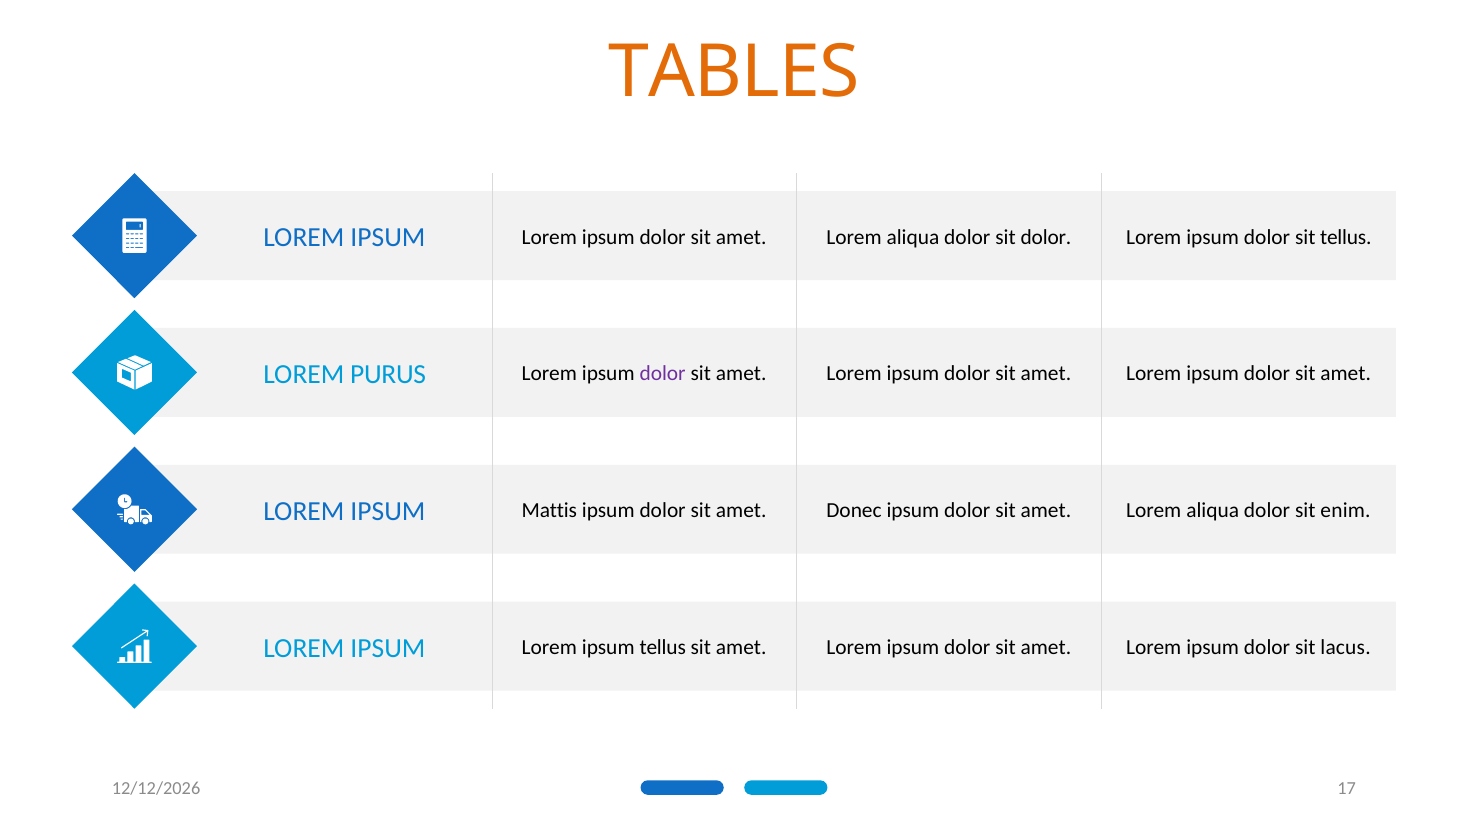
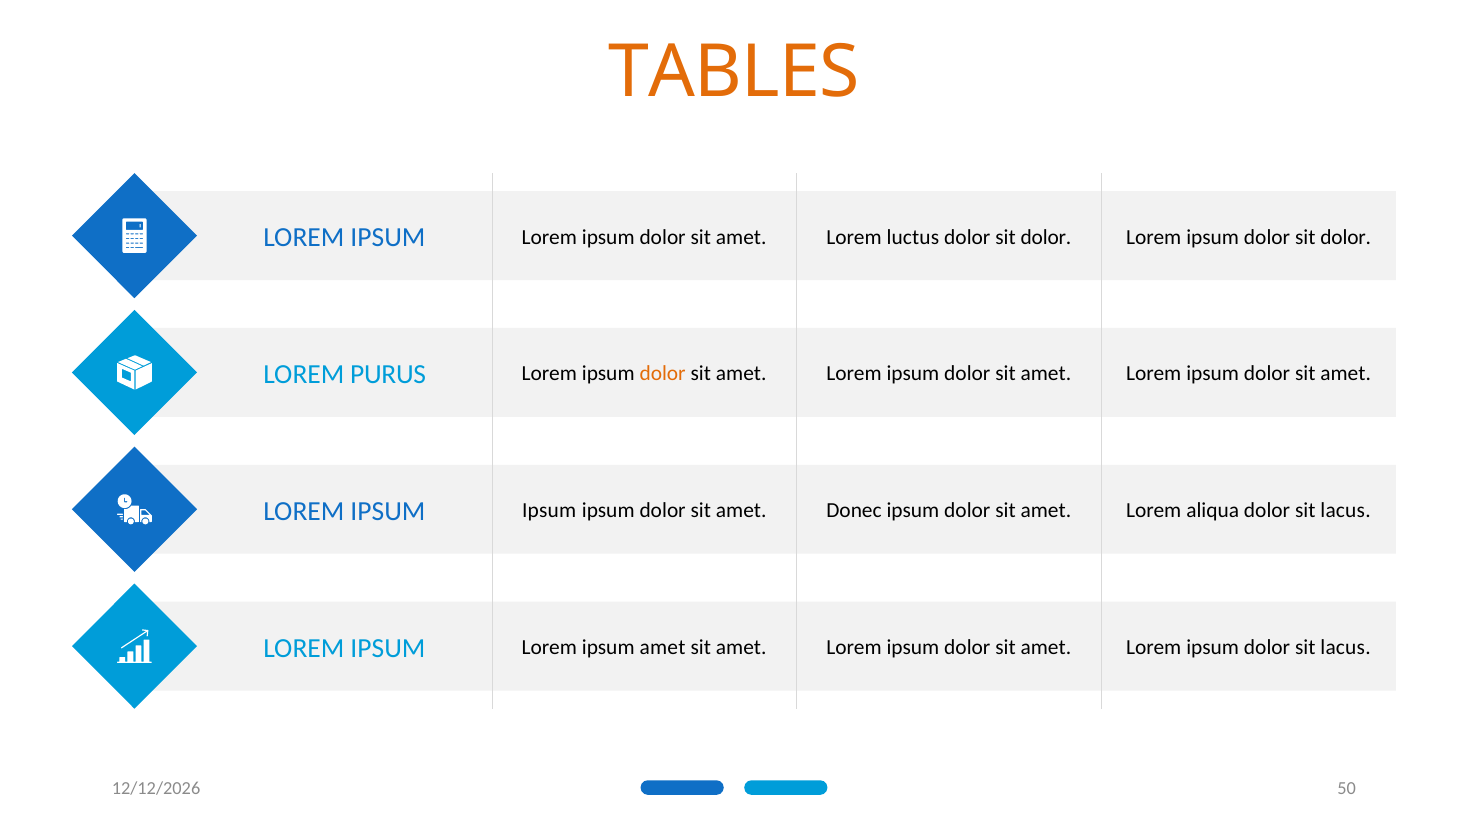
aliqua: aliqua -> luctus (913, 237)
ipsum dolor sit tellus: tellus -> dolor (1346, 237)
dolor colour: purple -> orange (663, 374)
Mattis: Mattis -> Ipsum (549, 511)
enim: enim -> lacus (1346, 511)
ipsum tellus: tellus -> amet (663, 647)
17: 17 -> 50 (1347, 788)
